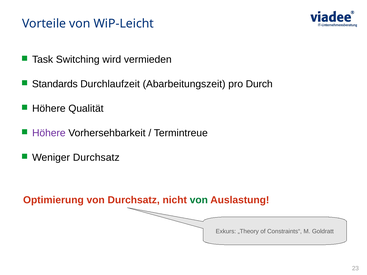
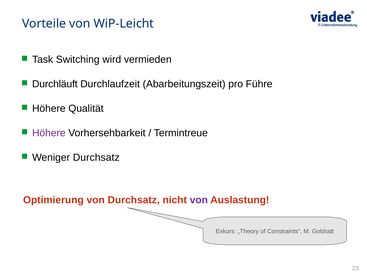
Standards: Standards -> Durchläuft (55, 84)
Durch: Durch -> Führe (259, 84)
von colour: green -> purple (199, 200)
